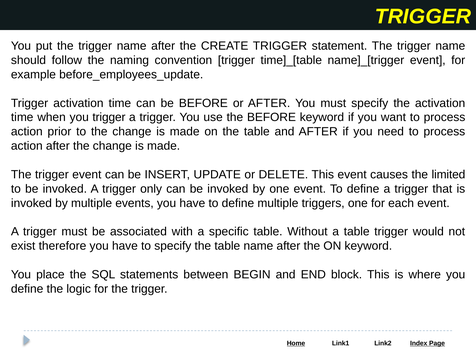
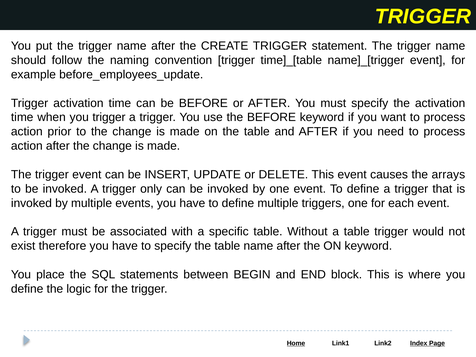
limited: limited -> arrays (448, 175)
